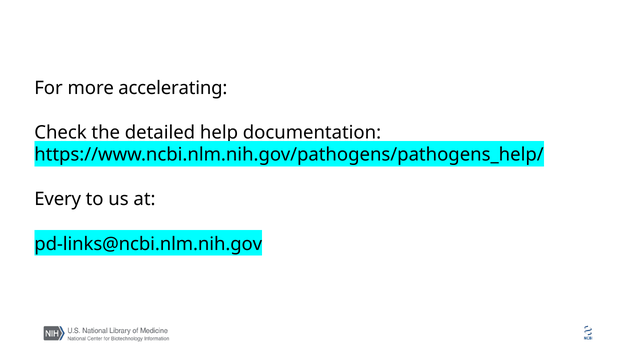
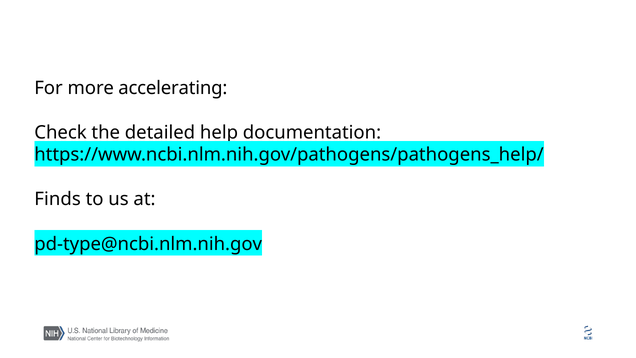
Every: Every -> Finds (58, 199)
pd-links@ncbi.nlm.nih.gov: pd-links@ncbi.nlm.nih.gov -> pd-type@ncbi.nlm.nih.gov (148, 244)
